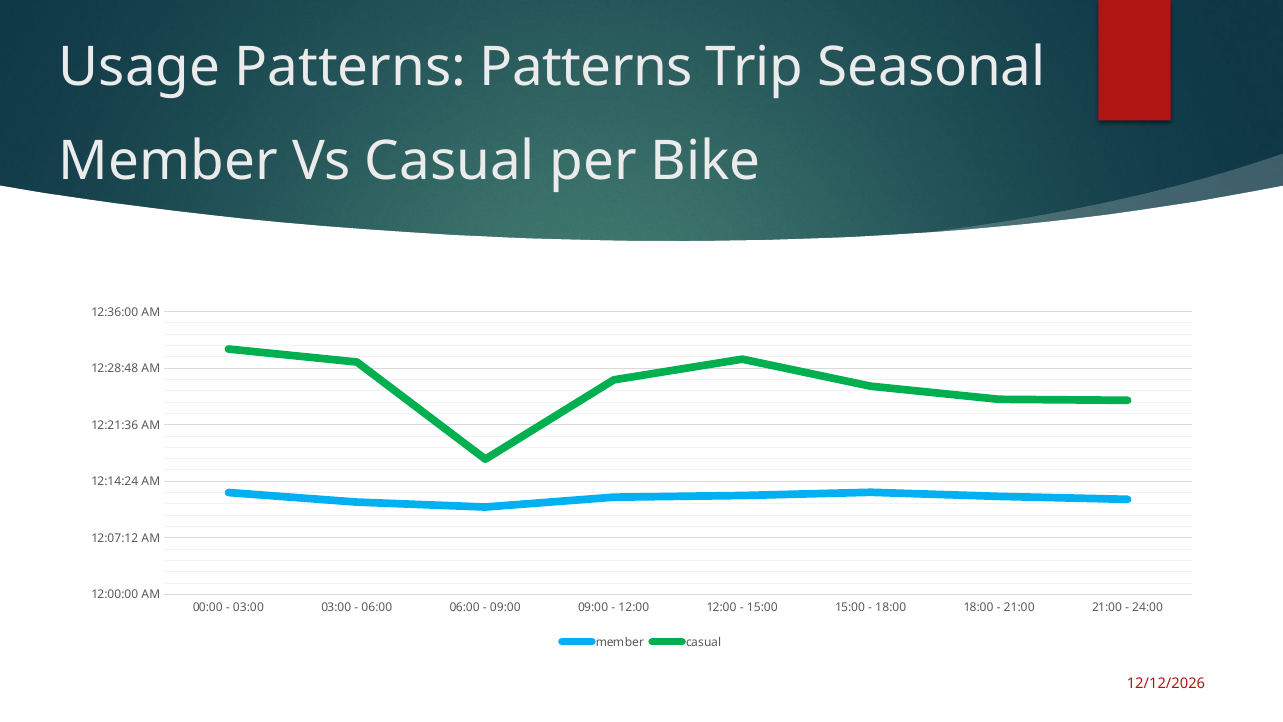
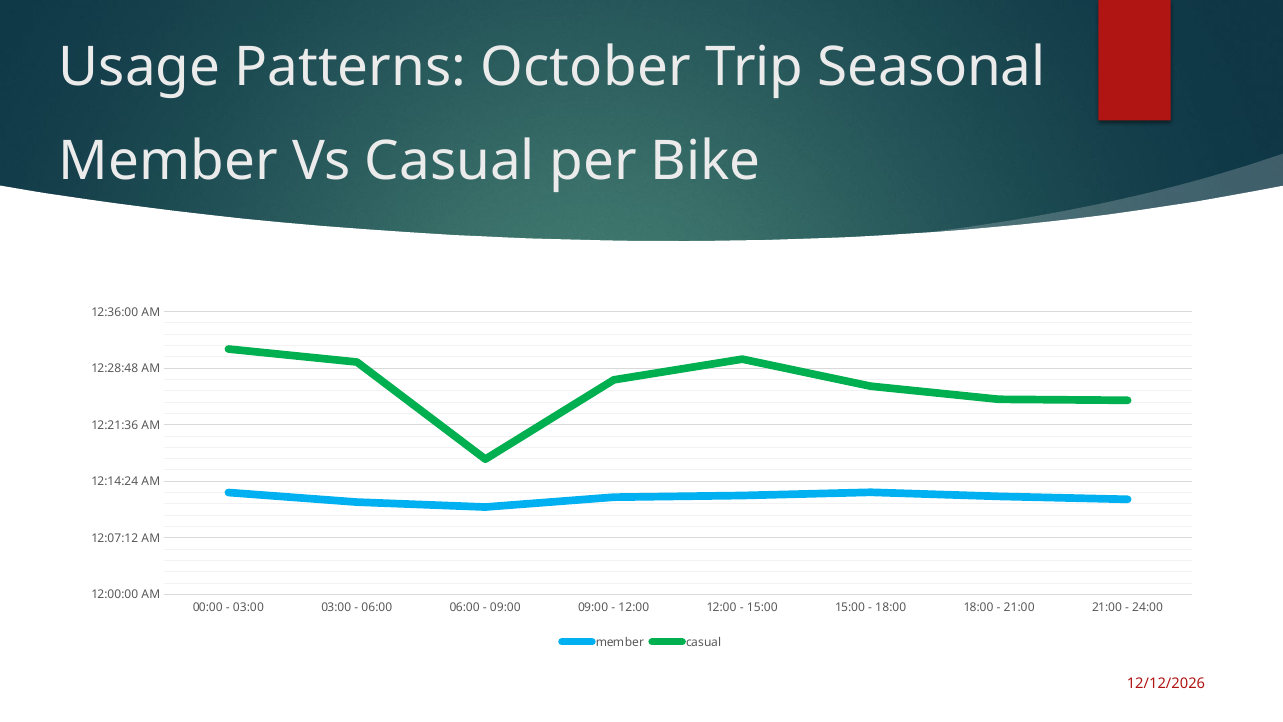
Patterns Patterns: Patterns -> October (586, 67)
